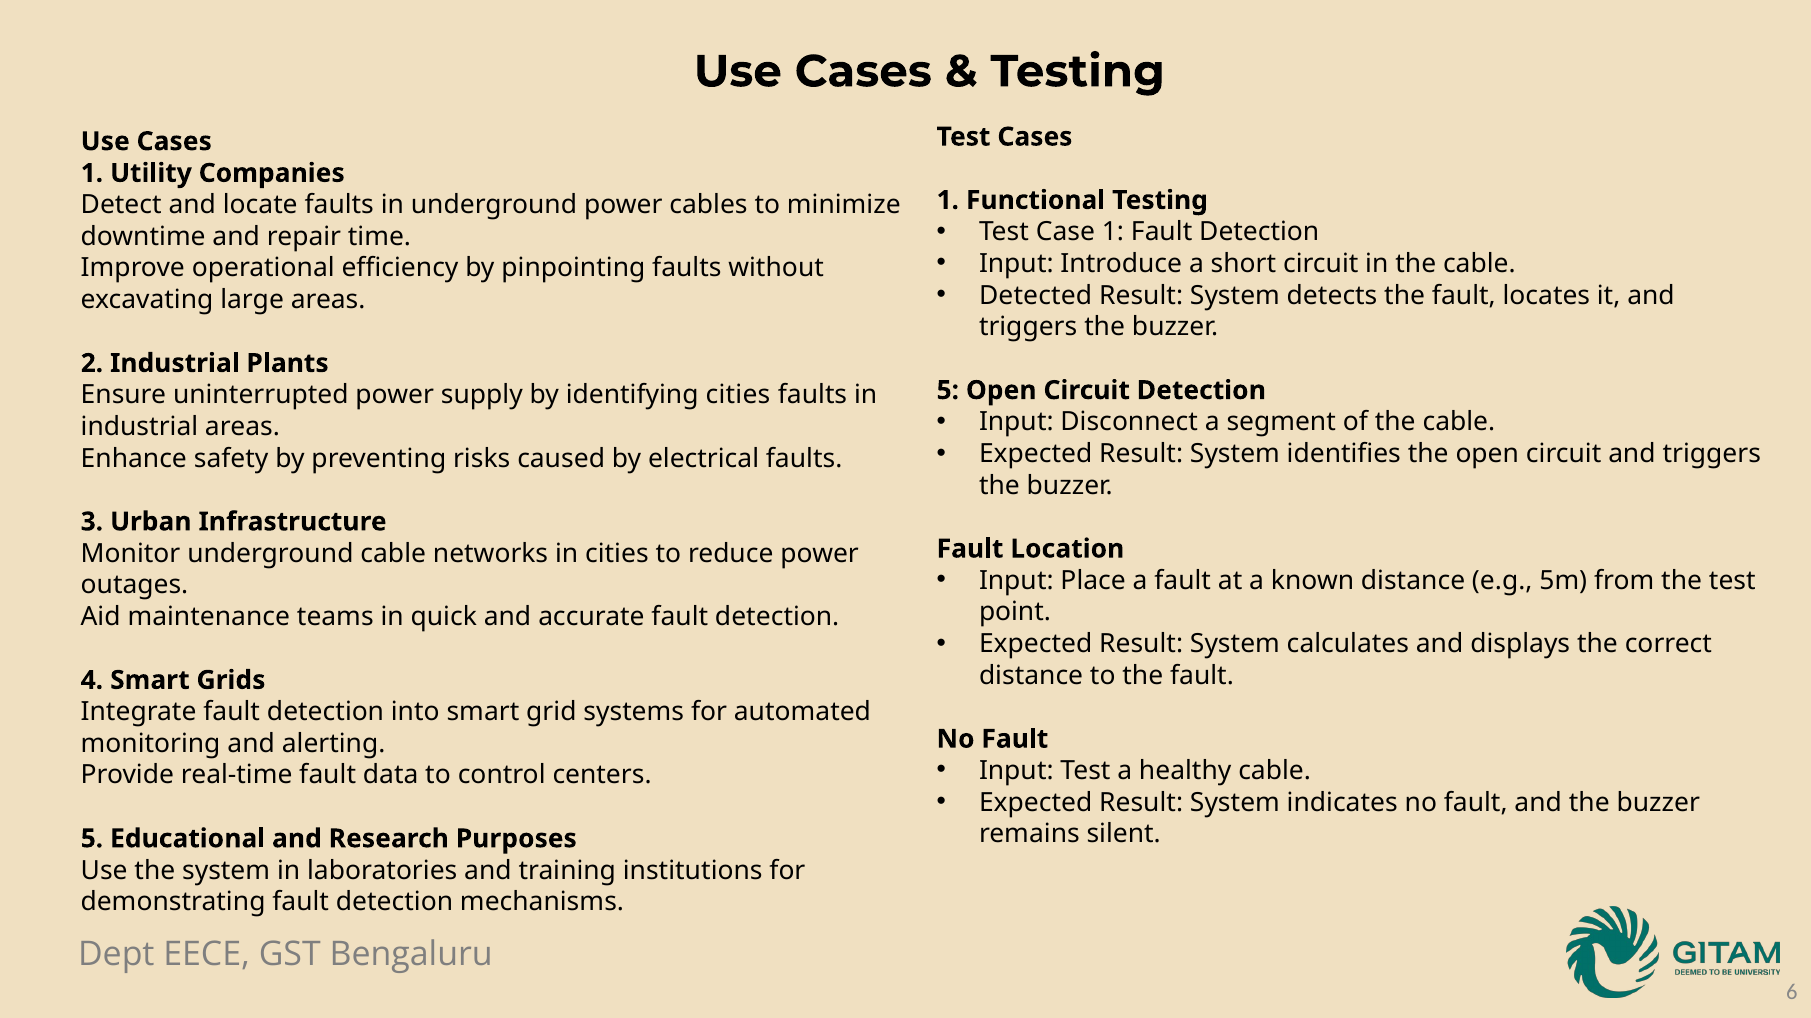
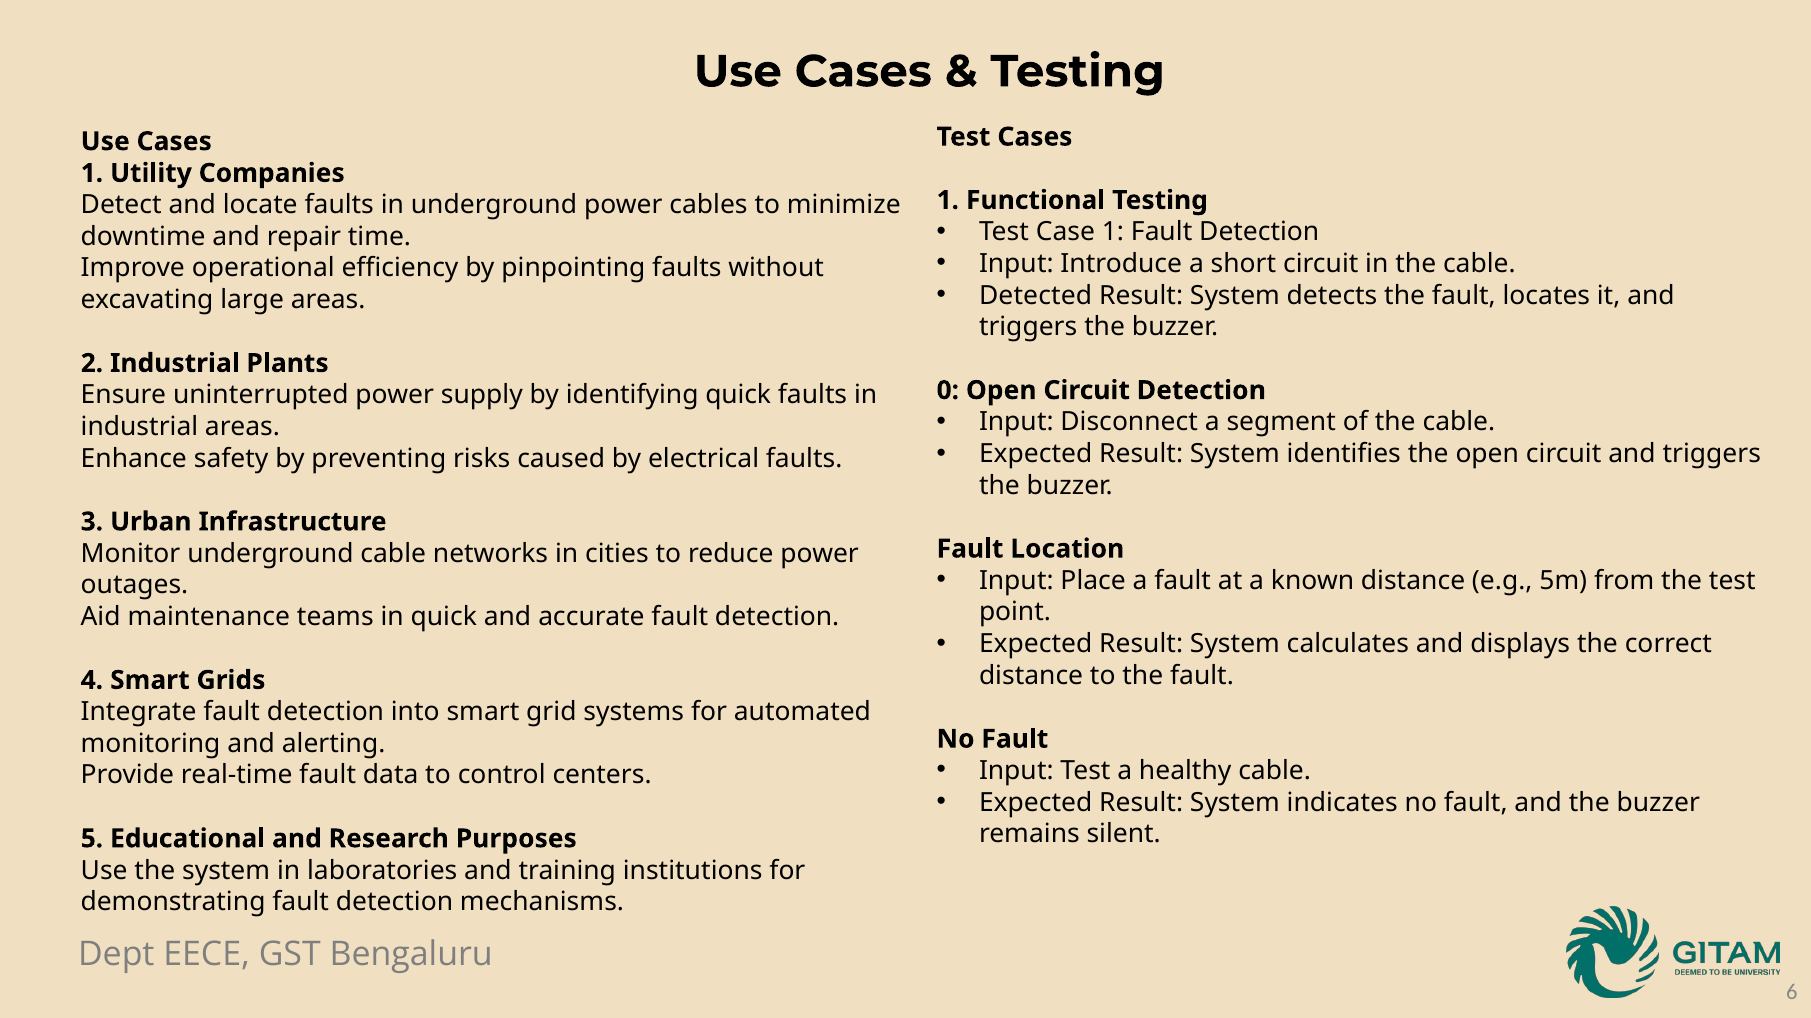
5: 5 -> 0 (948, 391)
identifying cities: cities -> quick (738, 395)
